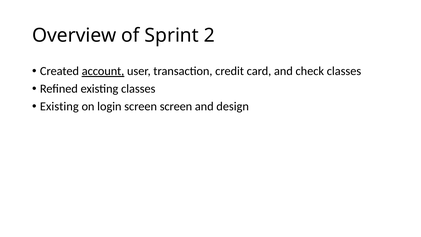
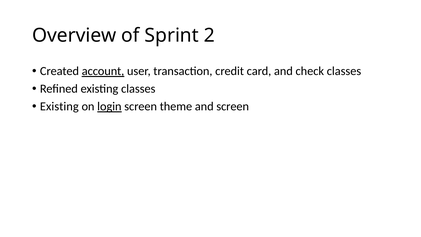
login underline: none -> present (109, 106)
screen screen: screen -> theme (176, 106)
and design: design -> screen (233, 106)
